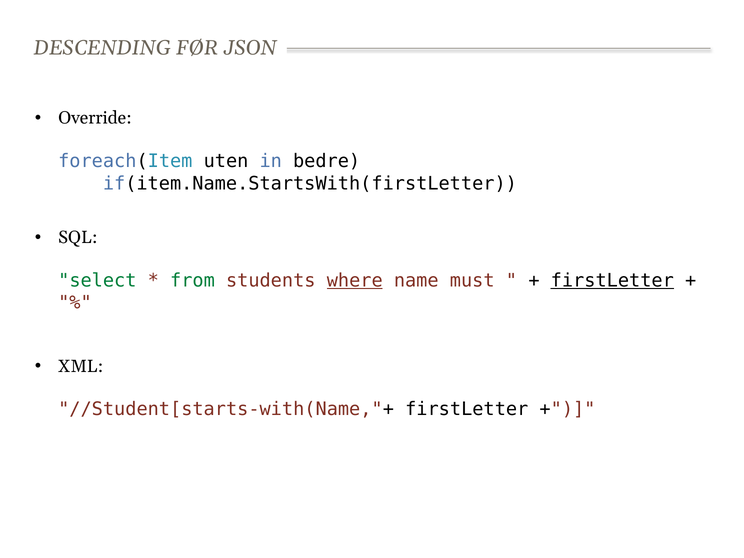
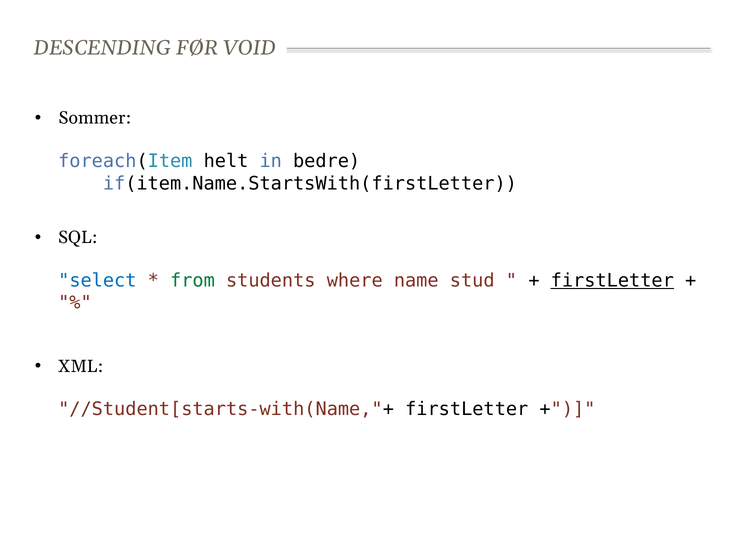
JSON: JSON -> VOID (250, 48)
Override: Override -> Sommer (95, 118)
uten: uten -> helt (226, 161)
select colour: green -> blue (97, 281)
where underline: present -> none (355, 281)
must: must -> stud (472, 281)
